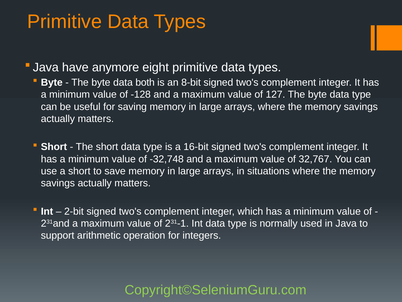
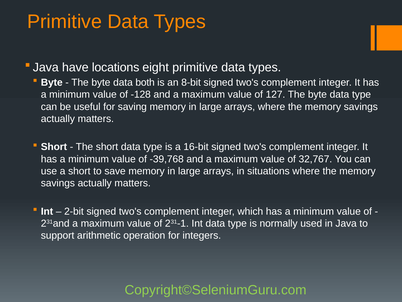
anymore: anymore -> locations (116, 67)
-32,748: -32,748 -> -39,768 (167, 159)
